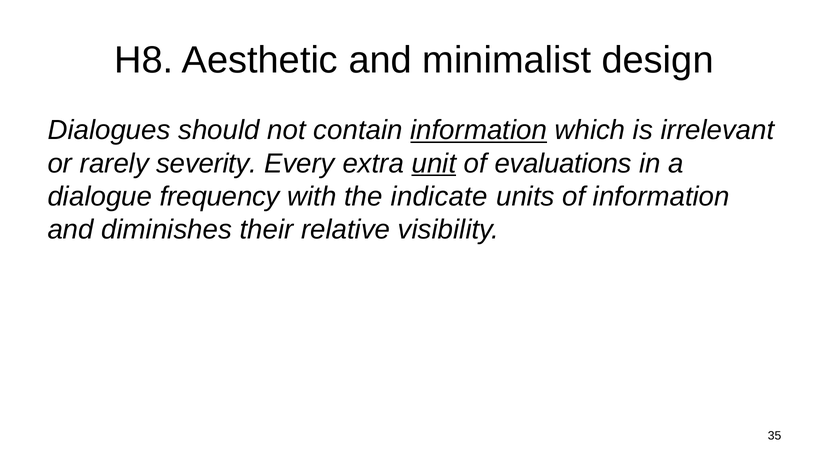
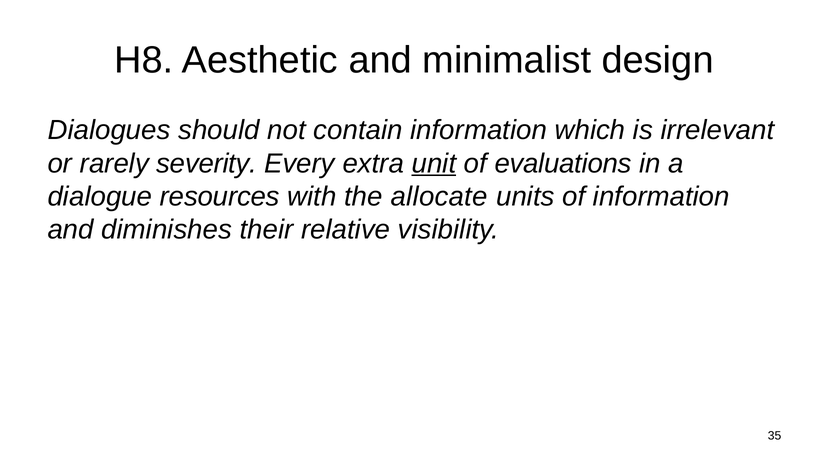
information underline: present -> none (479, 130)
frequency: frequency -> resources (220, 197)
indicate: indicate -> allocate (439, 197)
